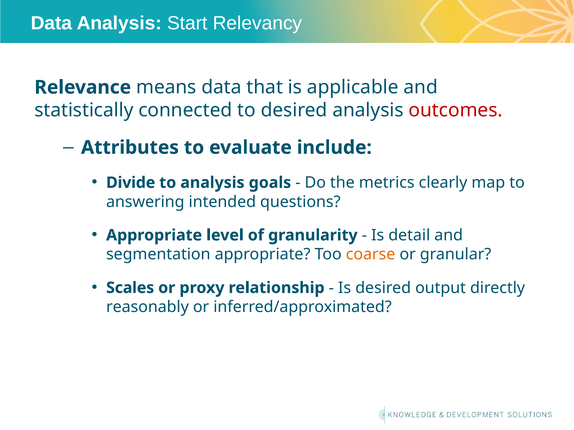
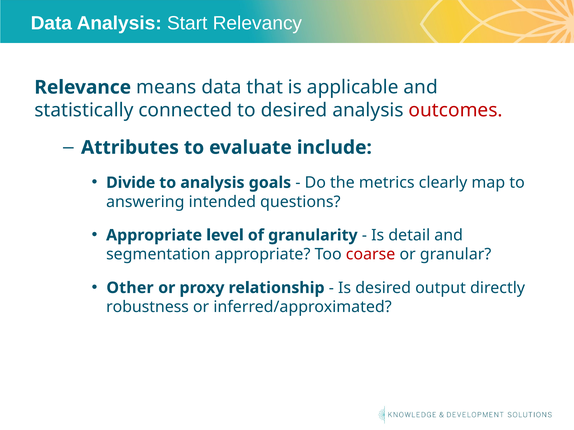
coarse colour: orange -> red (371, 255)
Scales: Scales -> Other (130, 288)
reasonably: reasonably -> robustness (147, 307)
